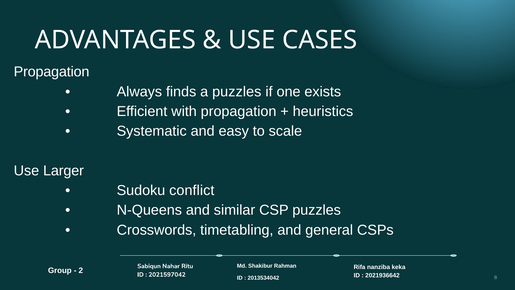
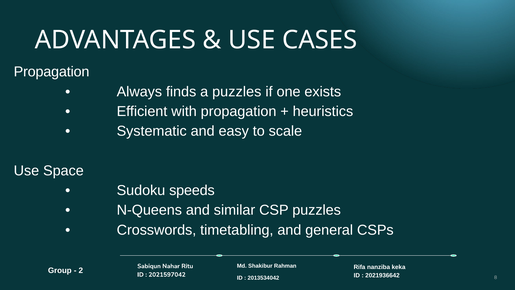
Larger: Larger -> Space (63, 171)
conflict: conflict -> speeds (192, 190)
